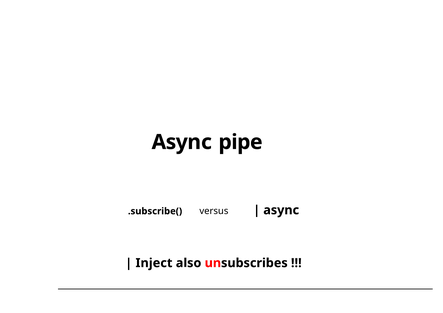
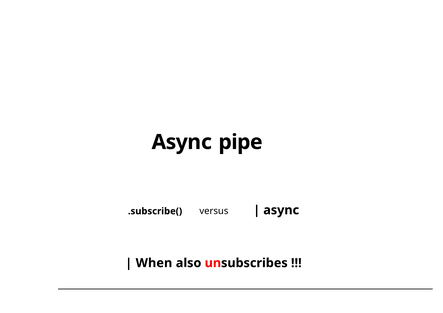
Inject: Inject -> When (154, 263)
